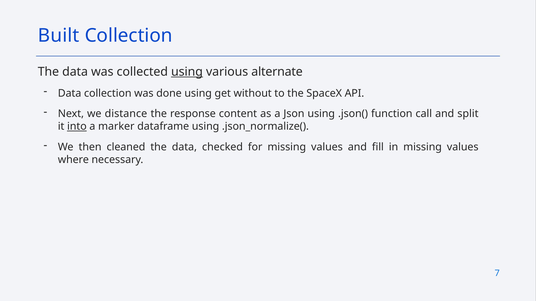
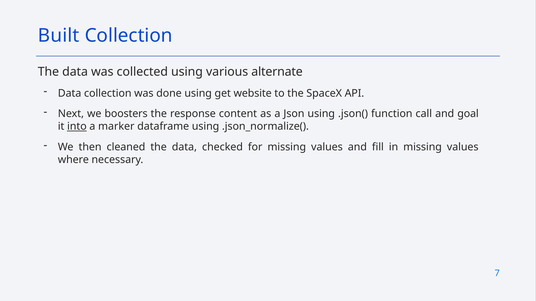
using underline: present -> none (187, 72)
without: without -> website (253, 93)
distance: distance -> boosters (126, 114)
split: split -> goal (468, 114)
